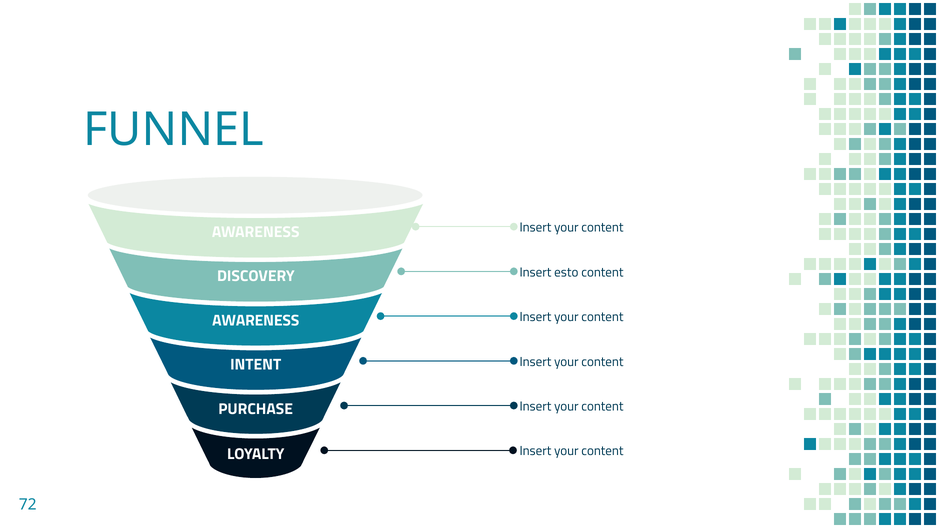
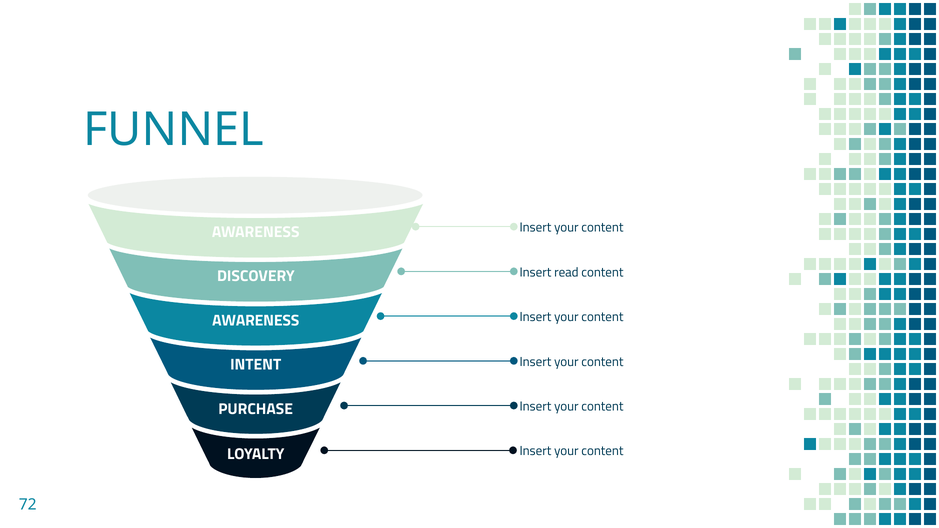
esto: esto -> read (566, 272)
